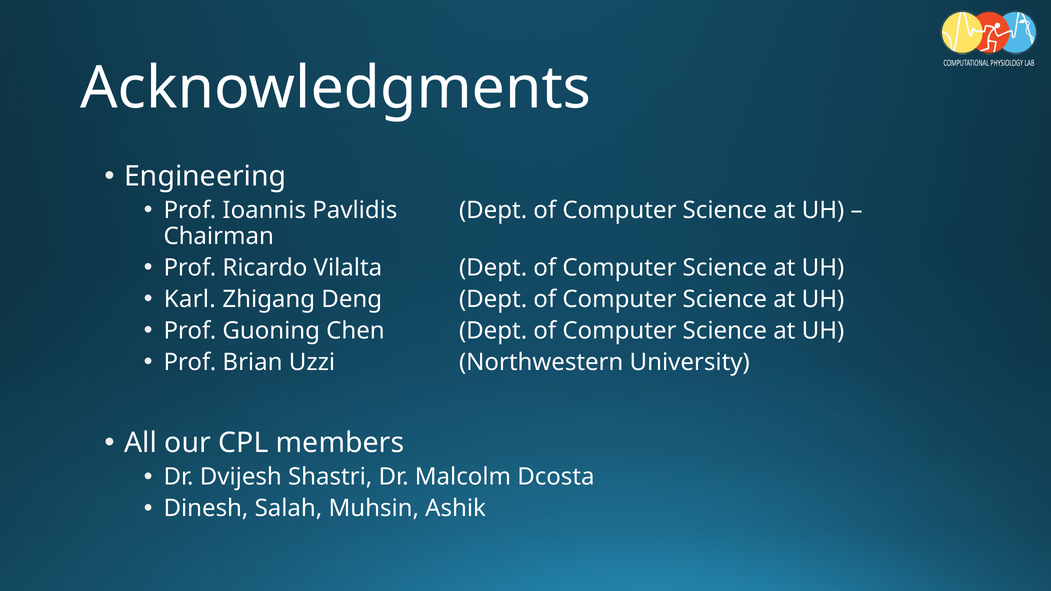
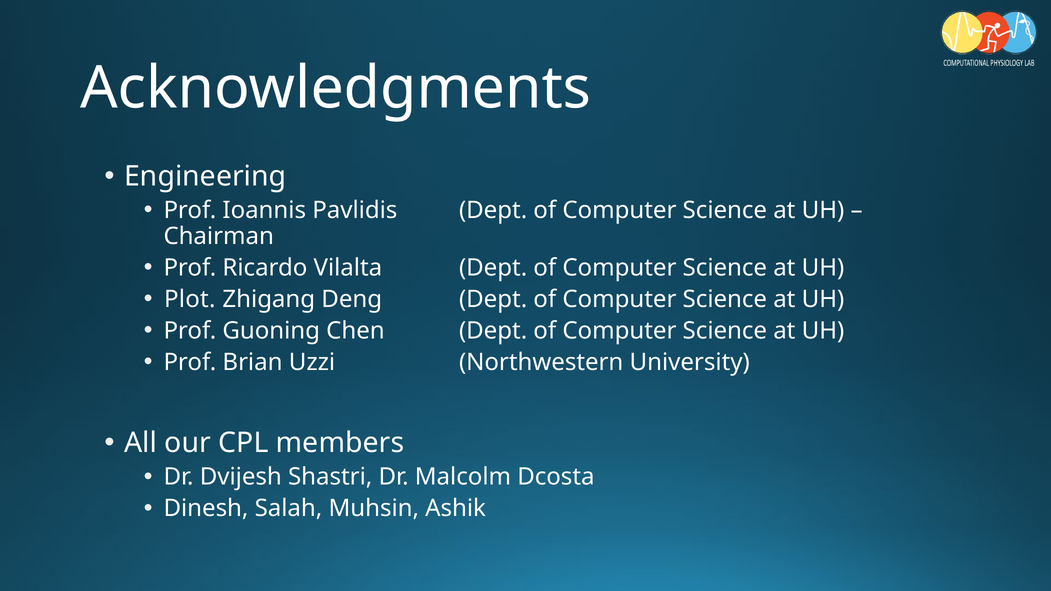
Karl: Karl -> Plot (190, 299)
